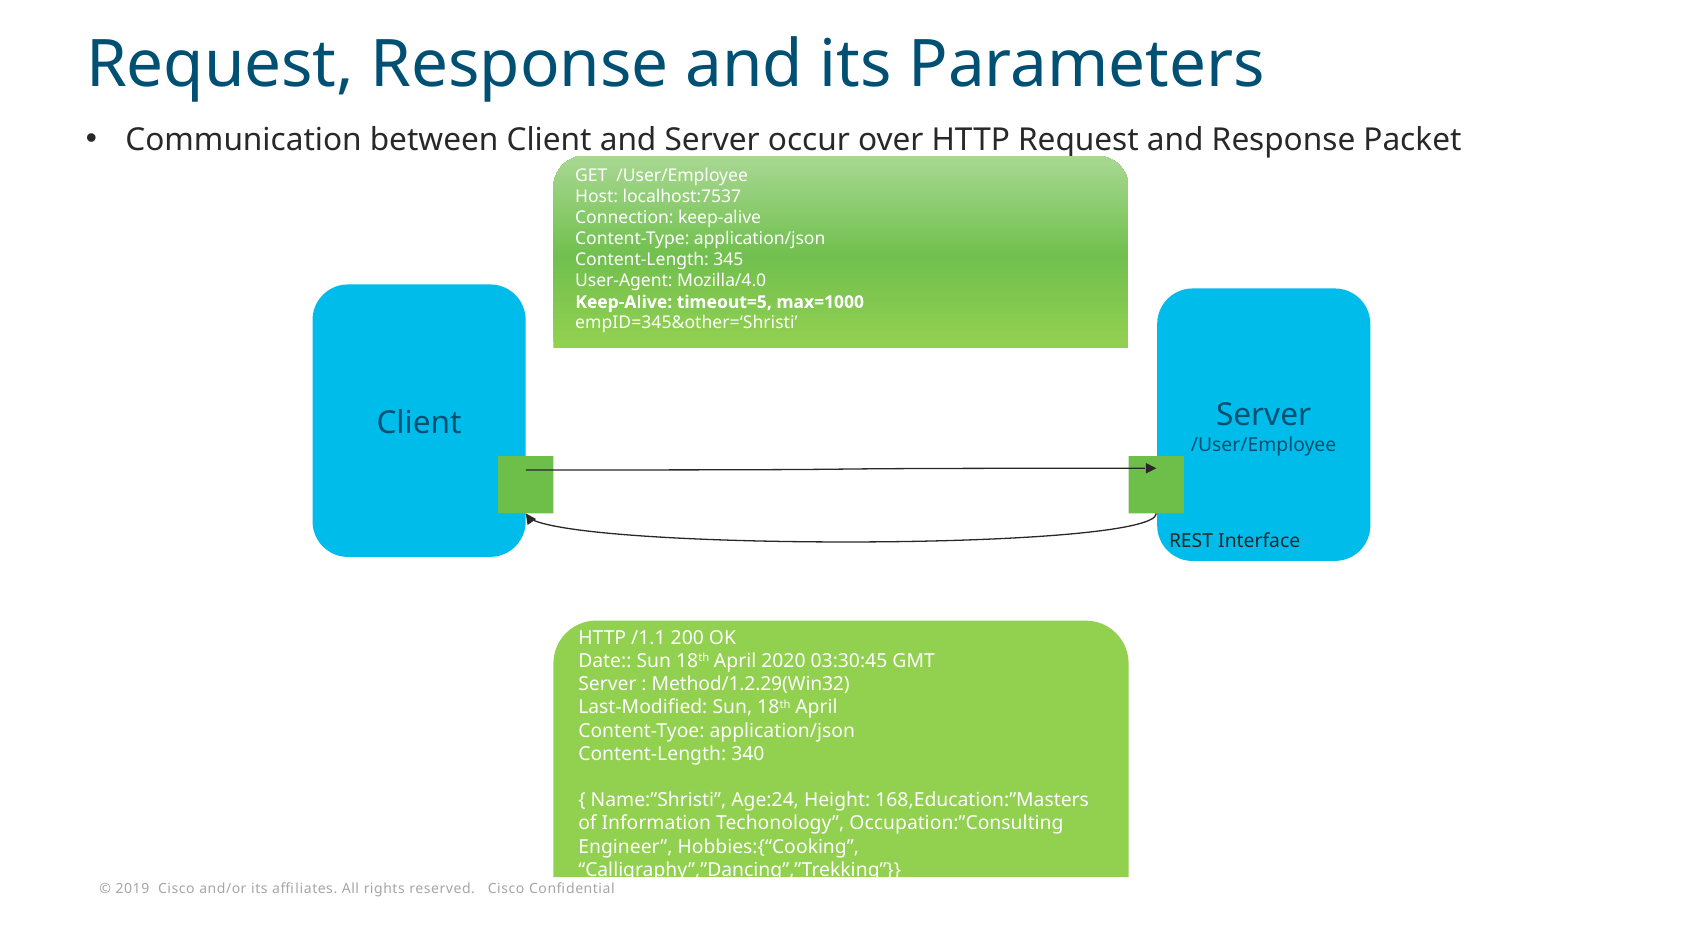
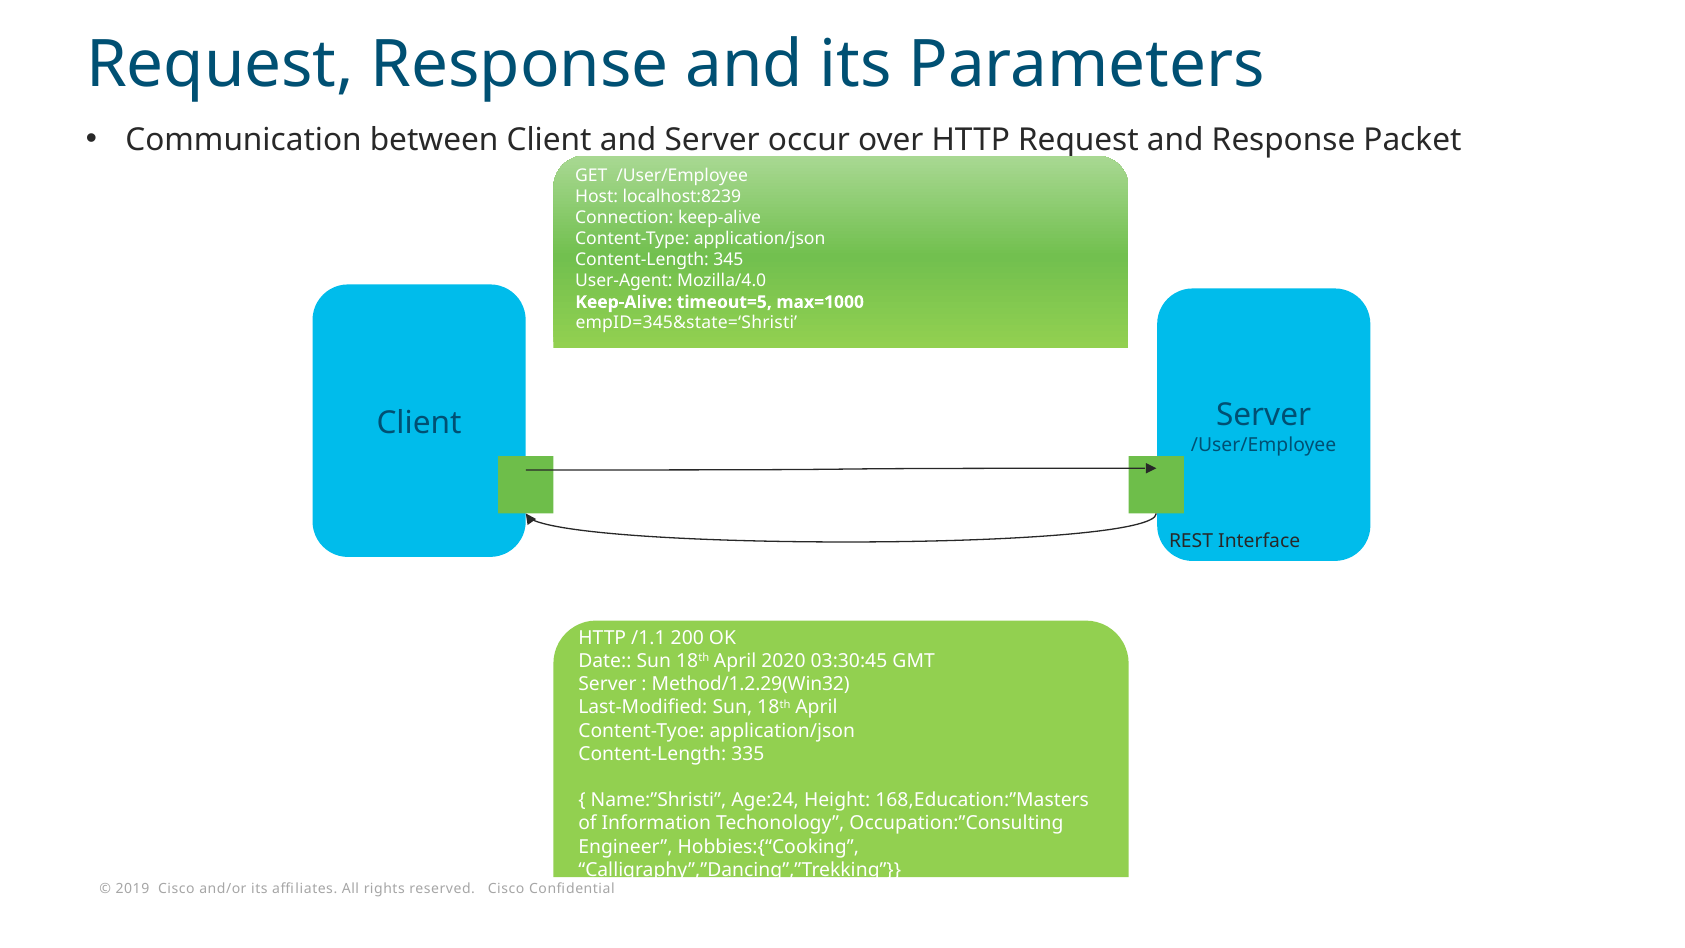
localhost:7537: localhost:7537 -> localhost:8239 (682, 197)
empID=345&other=‘Shristi: empID=345&other=‘Shristi -> empID=345&state=‘Shristi (686, 323)
340: 340 -> 335 (748, 754)
